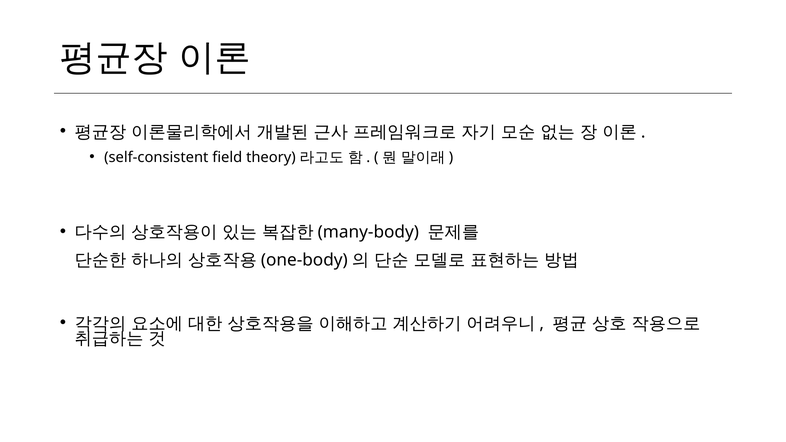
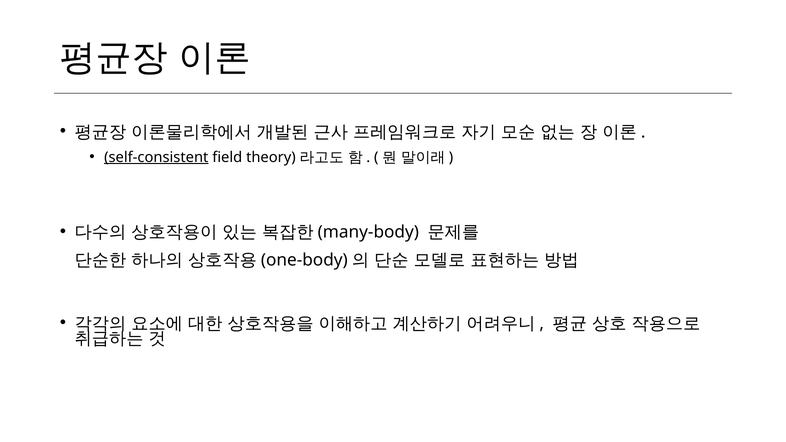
self-consistent underline: none -> present (156, 157)
